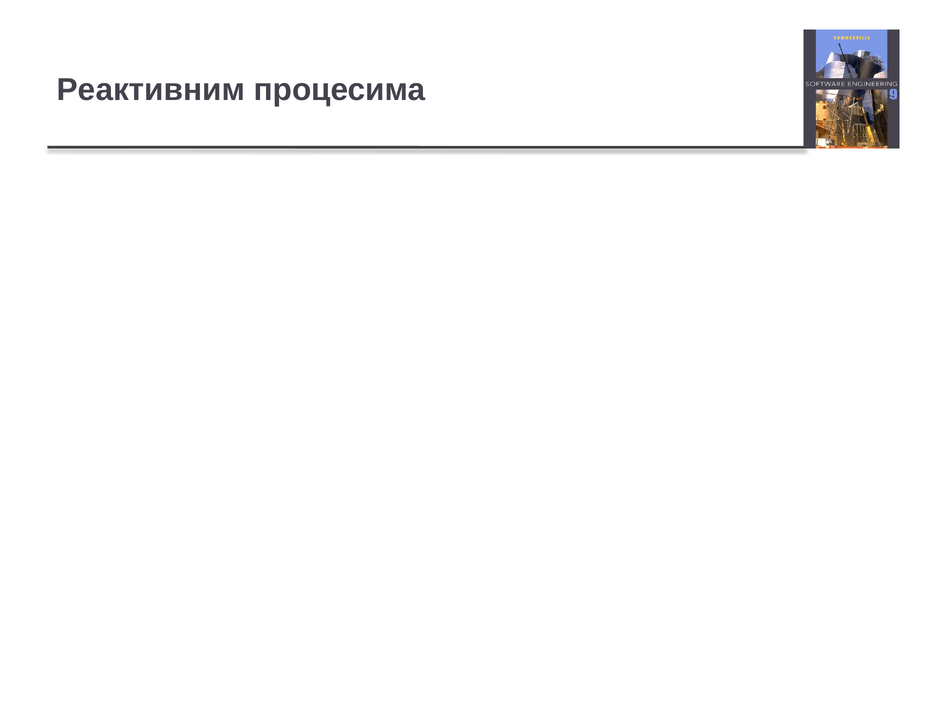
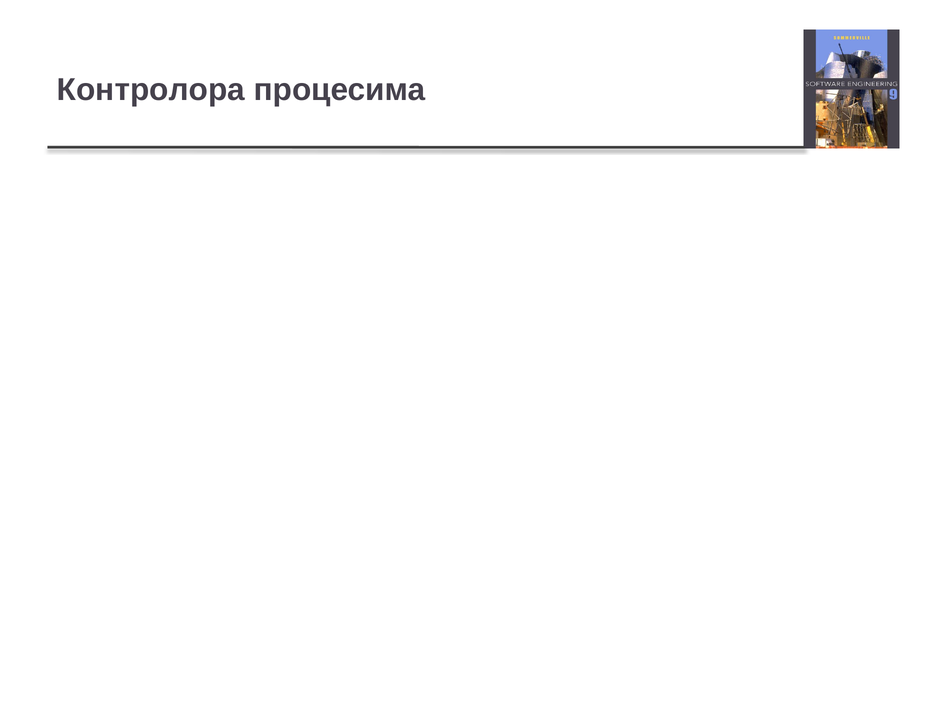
Реактивним: Реактивним -> Контролора (151, 90)
